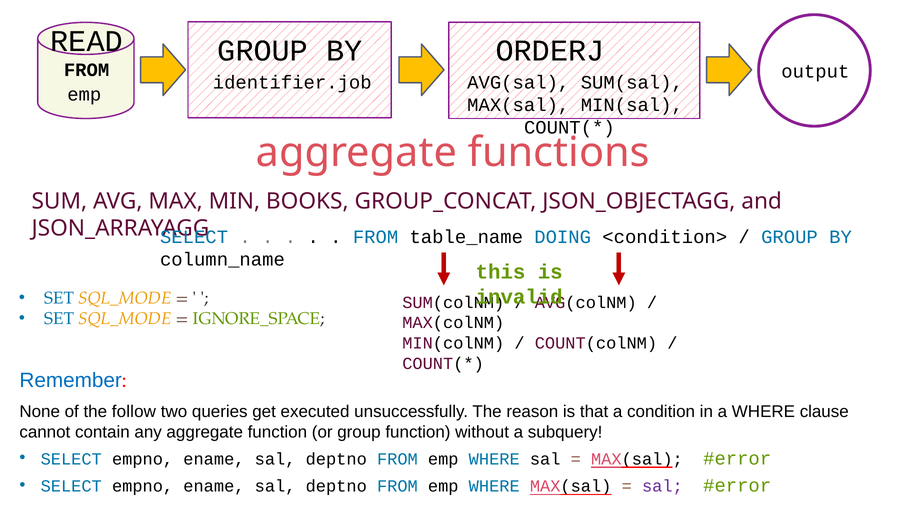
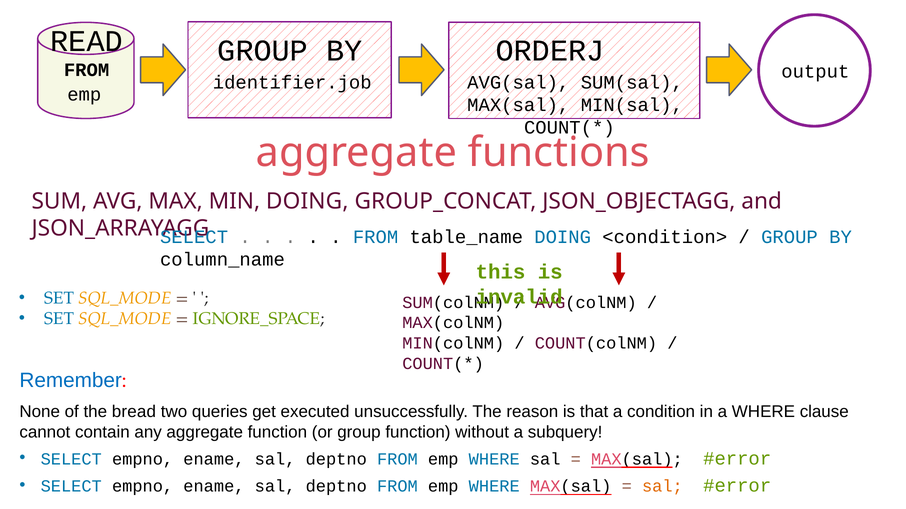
MIN BOOKS: BOOKS -> DOING (307, 202)
follow: follow -> bread (134, 412)
sal colour: purple -> orange (662, 487)
